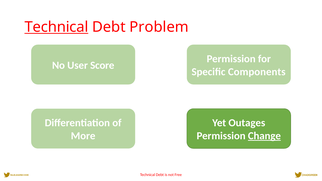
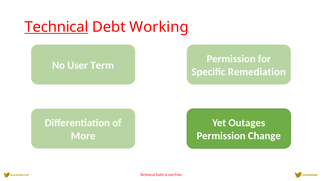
Problem: Problem -> Working (159, 27)
Score: Score -> Term (102, 65)
Components: Components -> Remediation (257, 72)
Change underline: present -> none (264, 136)
